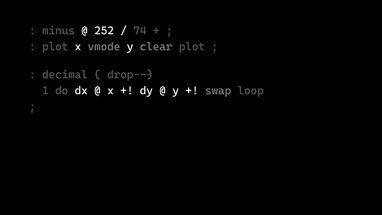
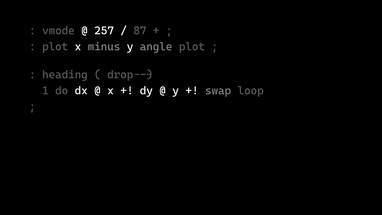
minus: minus -> vmode (58, 31)
252: 252 -> 257 (104, 31)
74: 74 -> 87 (140, 31)
vmode: vmode -> minus (104, 47)
clear: clear -> angle (156, 47)
decimal: decimal -> heading (65, 75)
